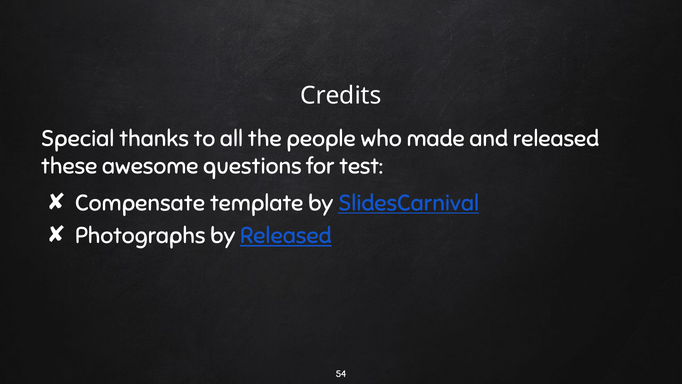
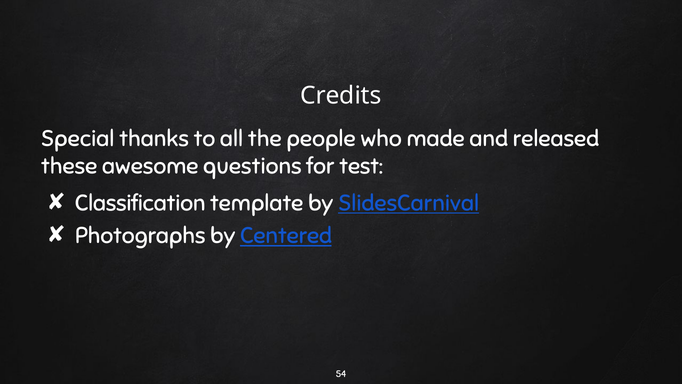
Compensate: Compensate -> Classification (140, 203)
by Released: Released -> Centered (286, 236)
